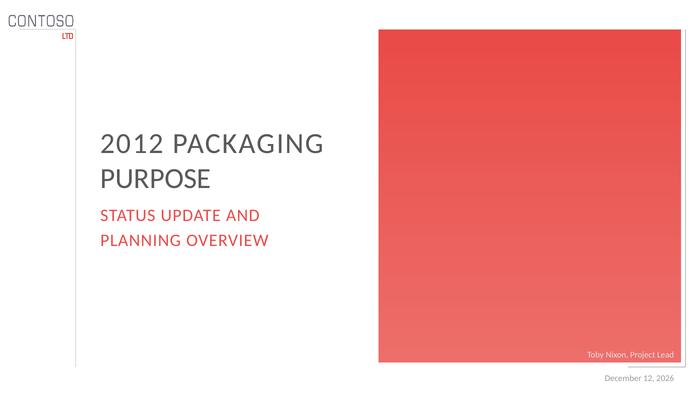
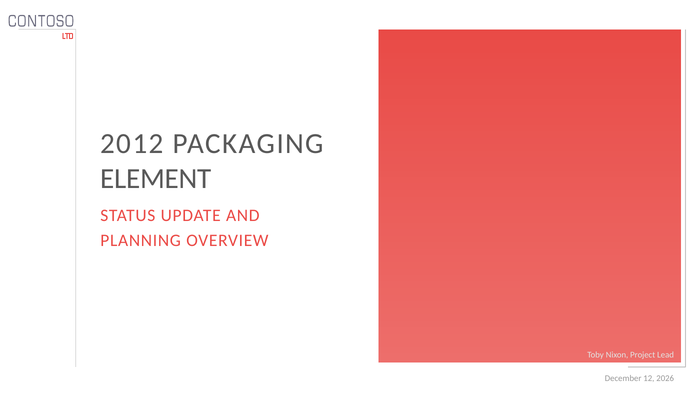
PURPOSE: PURPOSE -> ELEMENT (156, 178)
